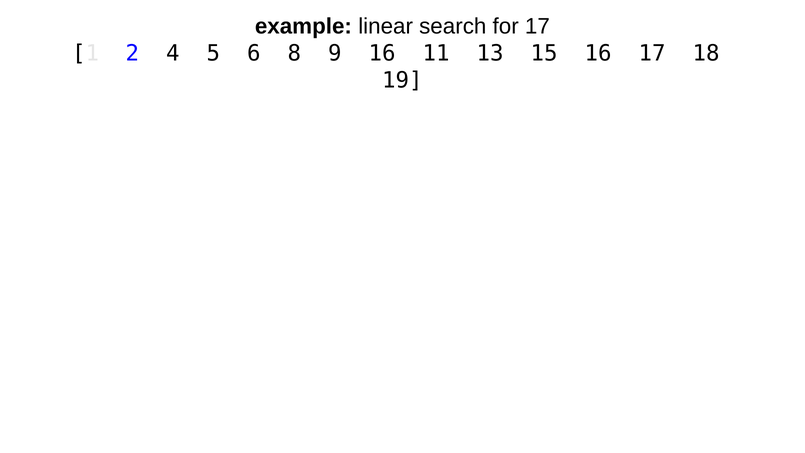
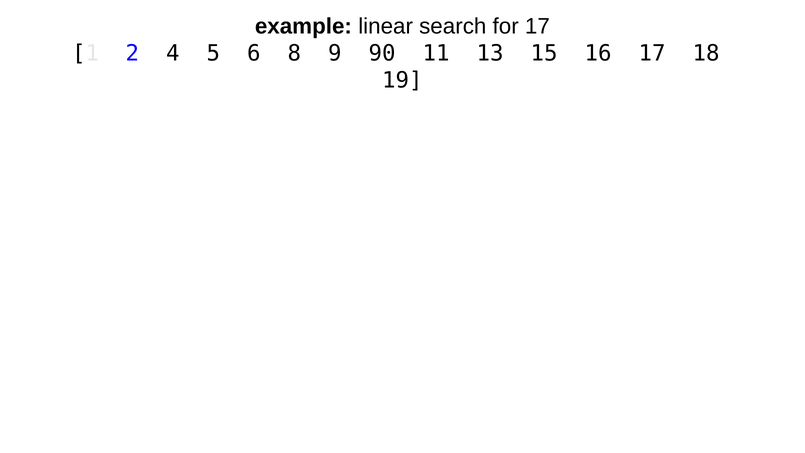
9 16: 16 -> 90 (382, 53)
